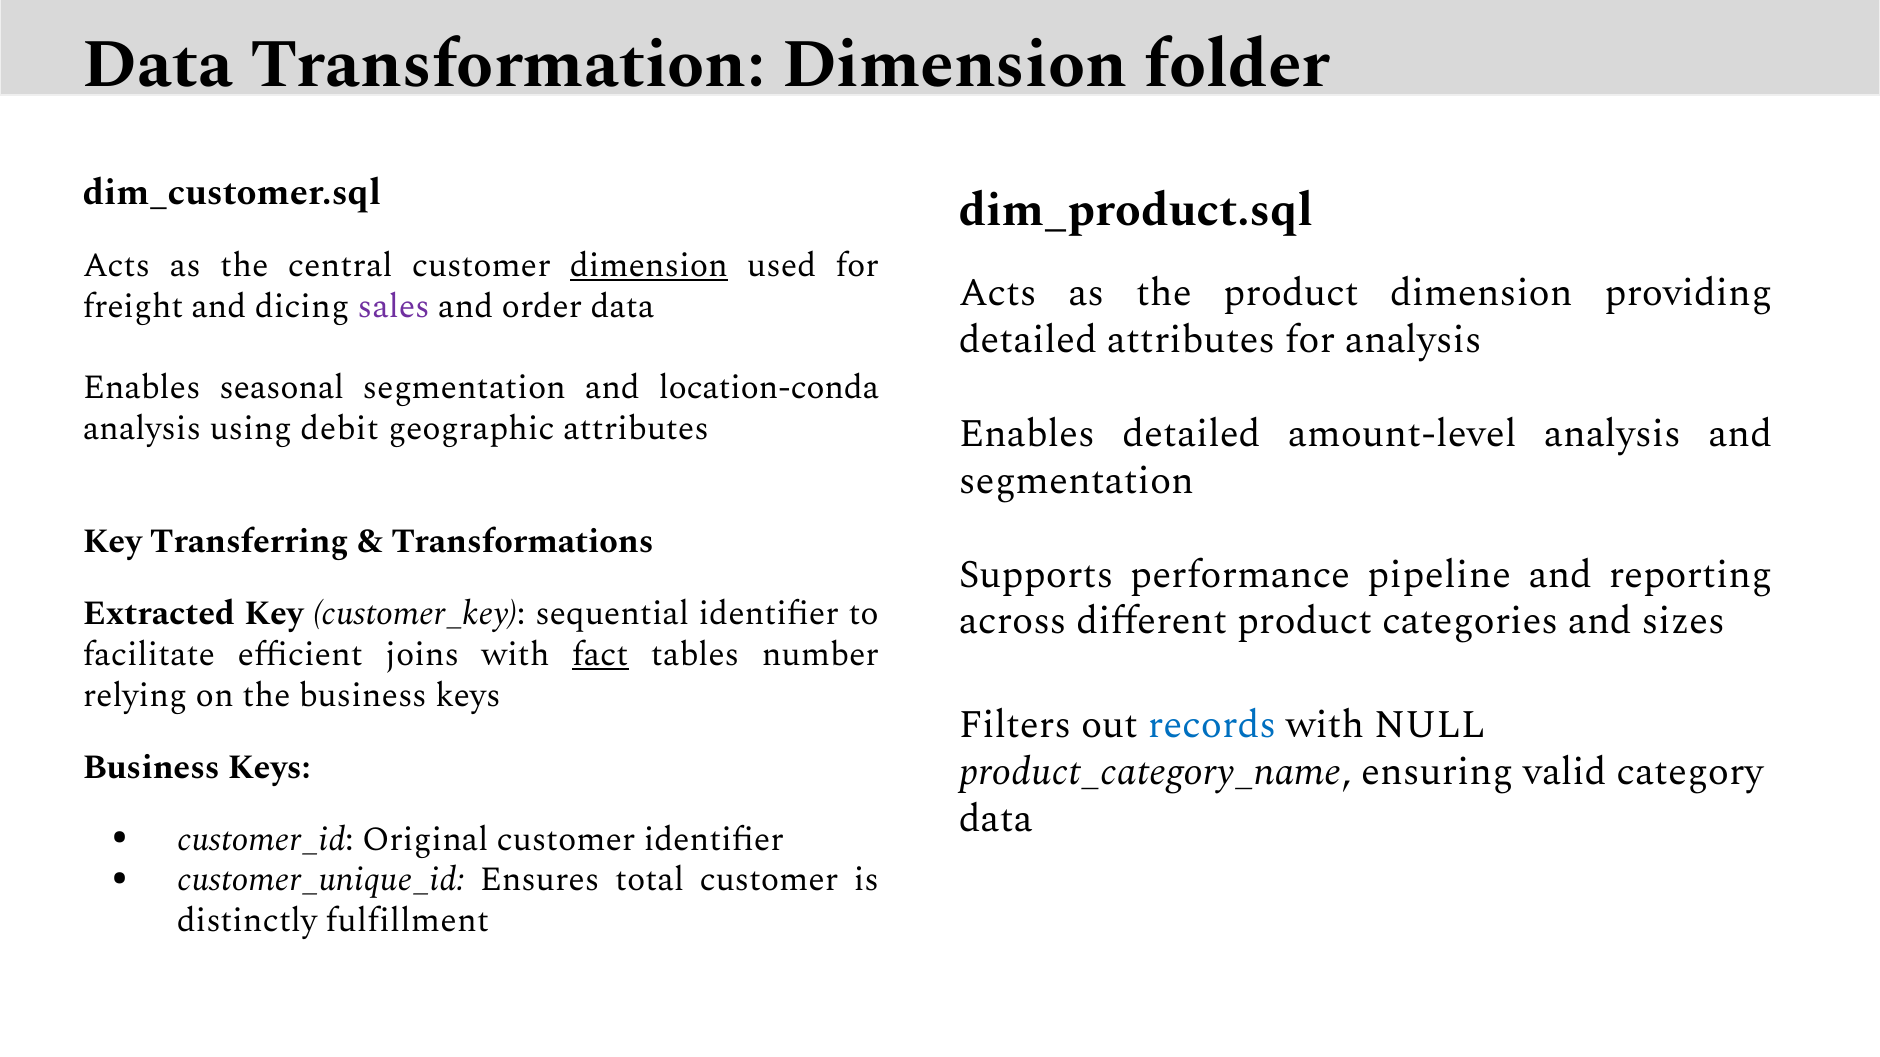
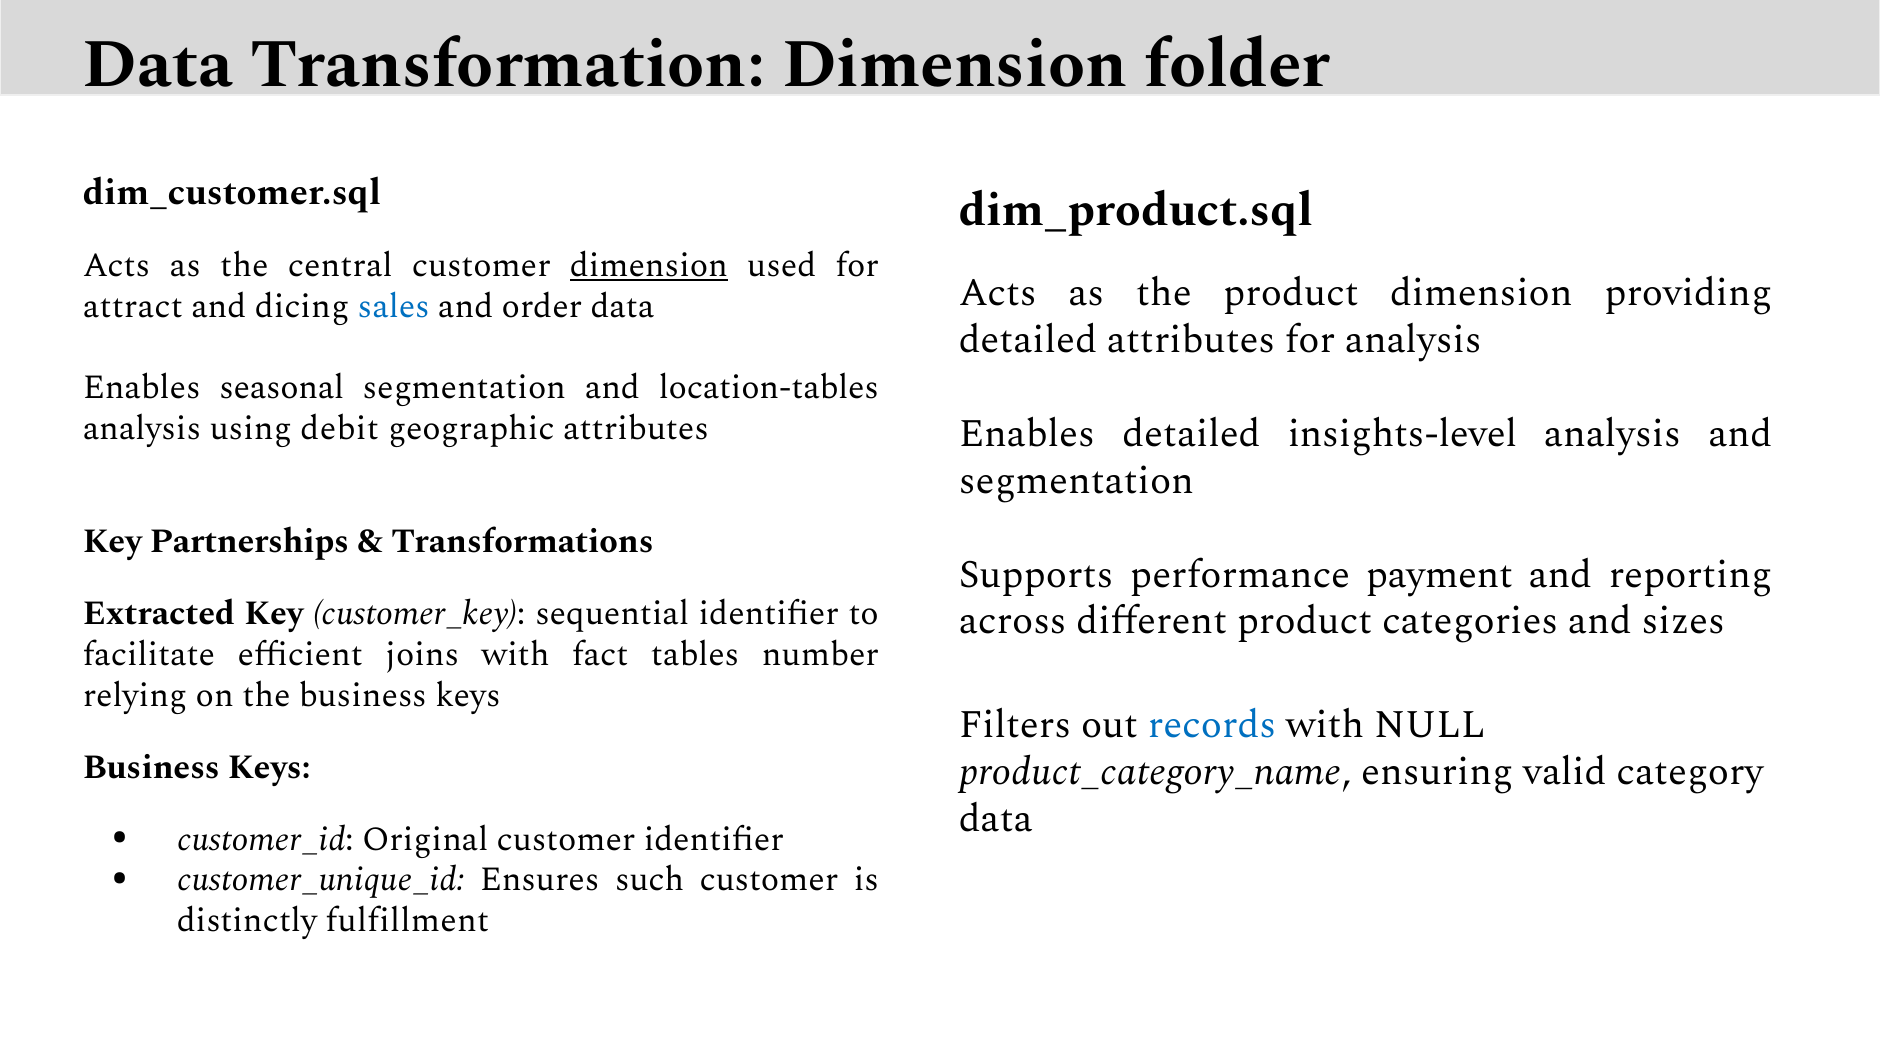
freight: freight -> attract (133, 306)
sales colour: purple -> blue (394, 306)
location-conda: location-conda -> location-tables (769, 388)
amount-level: amount-level -> insights-level (1402, 433)
Transferring: Transferring -> Partnerships (249, 542)
pipeline: pipeline -> payment (1439, 574)
fact underline: present -> none (600, 654)
total: total -> such (650, 880)
